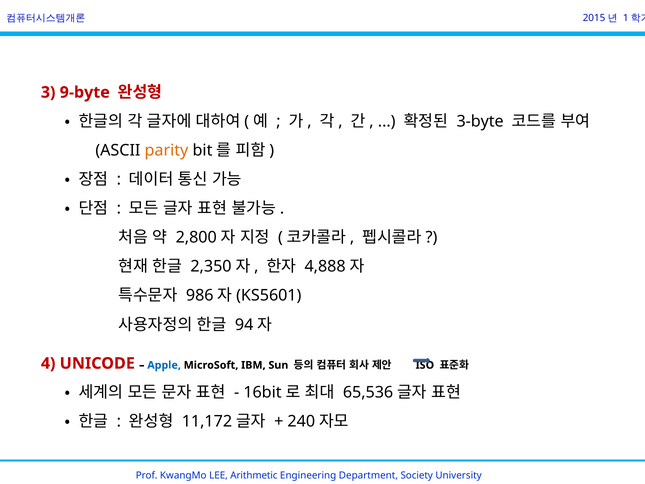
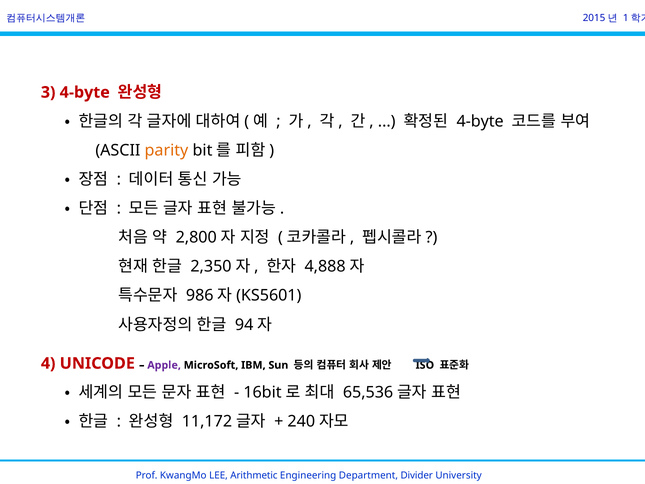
3 9-byte: 9-byte -> 4-byte (85, 92)
3-byte: 3-byte -> 4-byte (480, 121)
Apple colour: blue -> purple (164, 365)
Society: Society -> Divider (417, 475)
